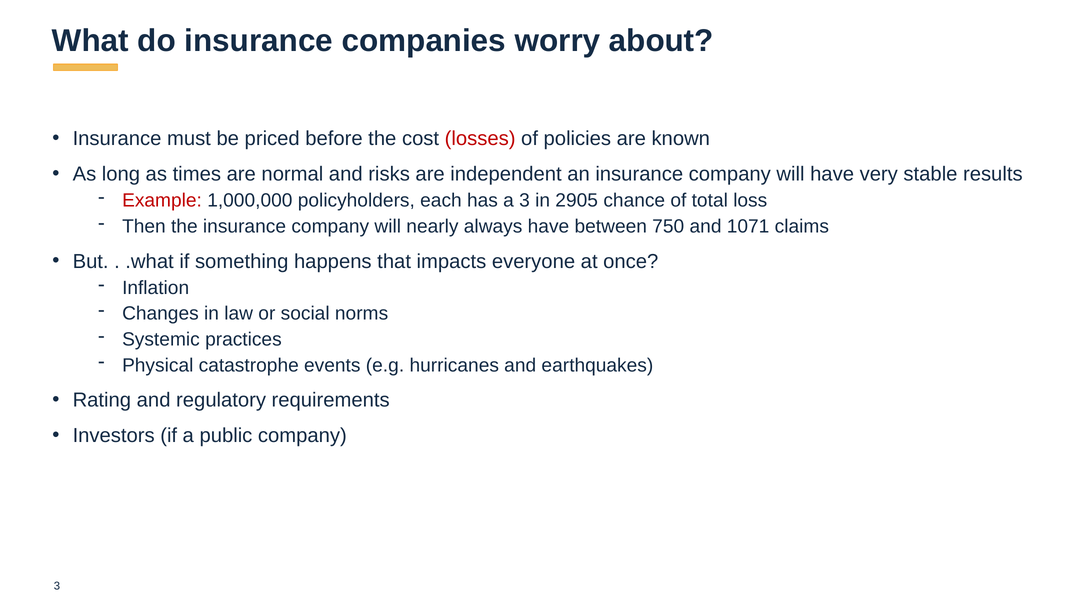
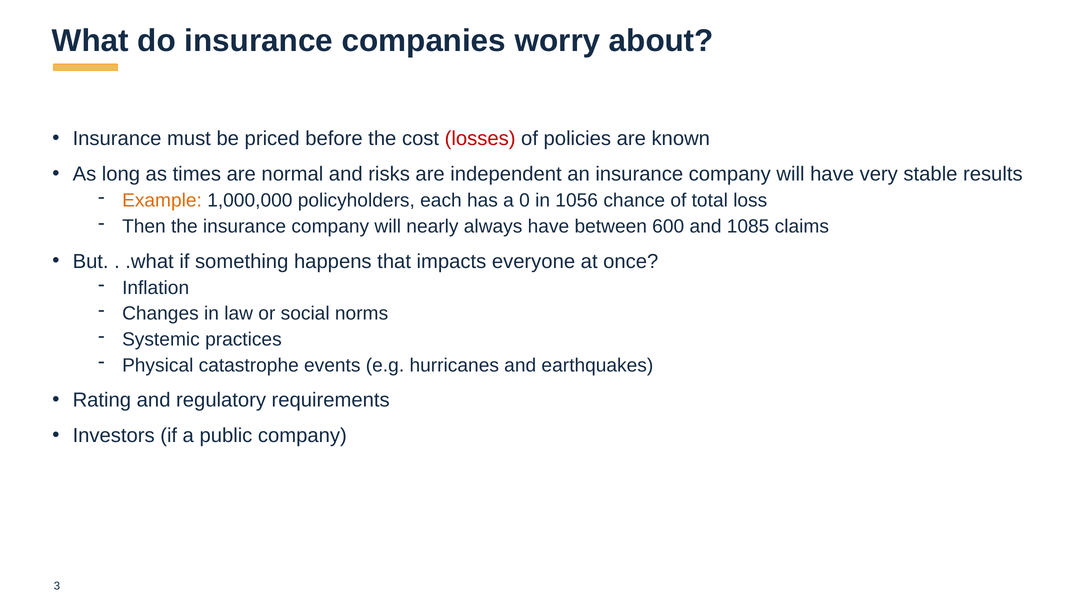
Example colour: red -> orange (162, 201)
a 3: 3 -> 0 (525, 201)
2905: 2905 -> 1056 (577, 201)
750: 750 -> 600 (668, 227)
1071: 1071 -> 1085 (748, 227)
